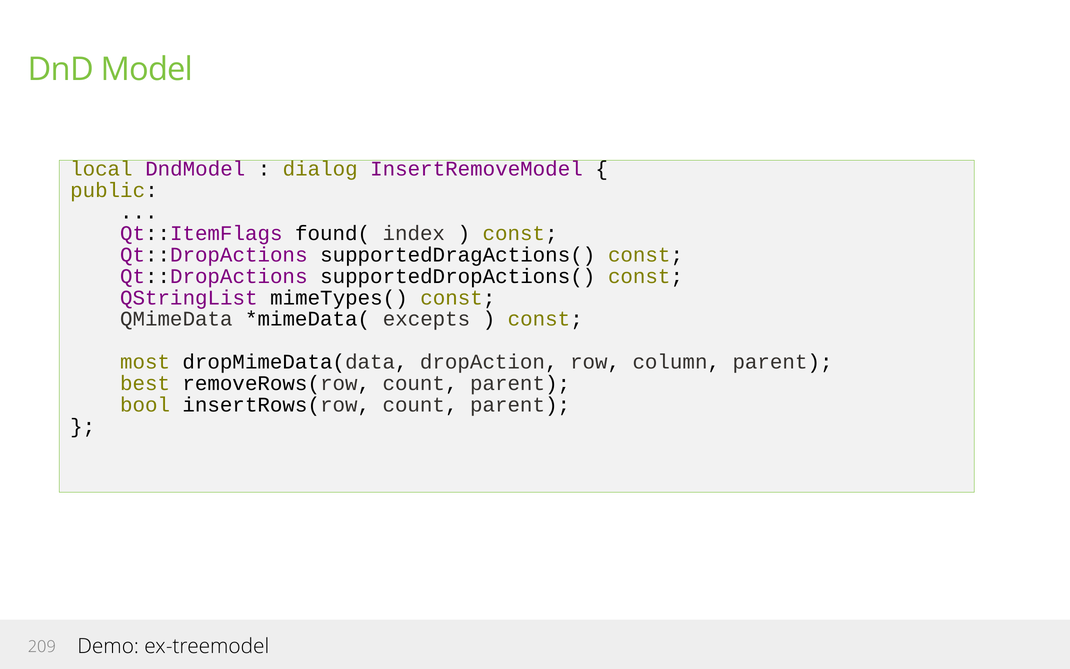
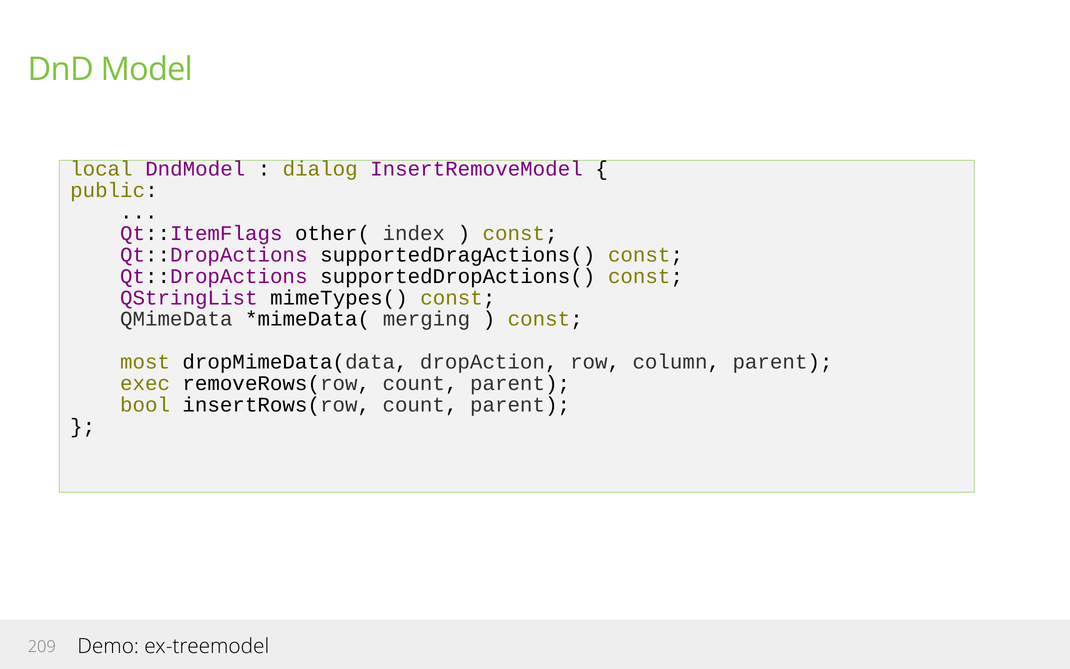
found(: found( -> other( (333, 233)
excepts: excepts -> merging (426, 319)
best: best -> exec (145, 383)
